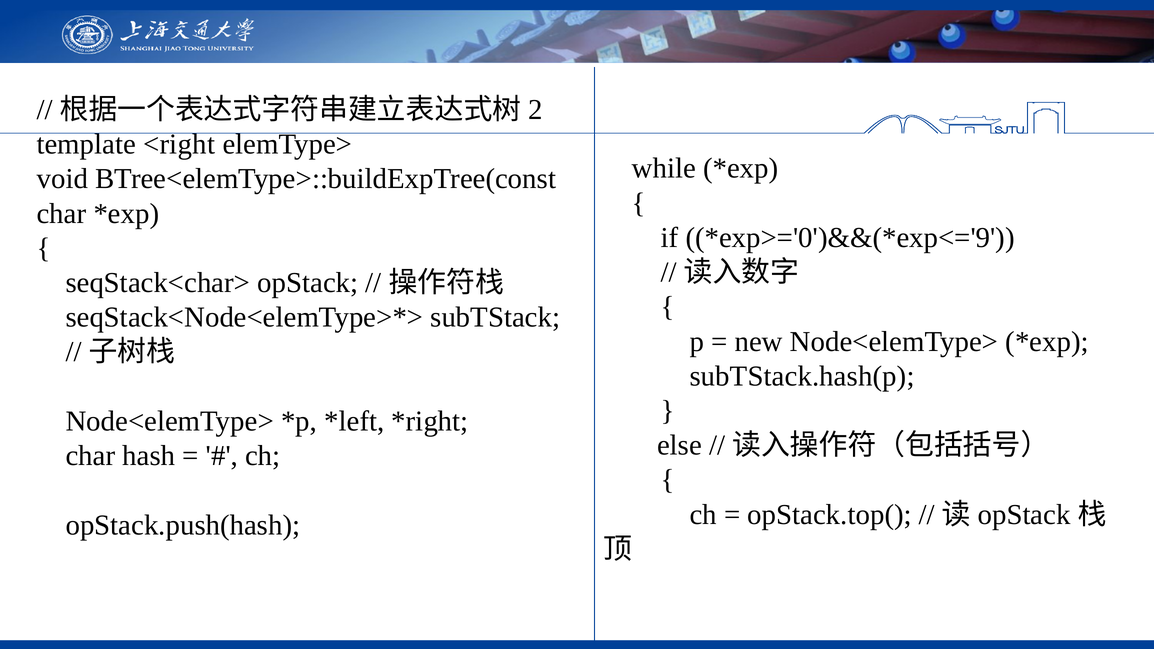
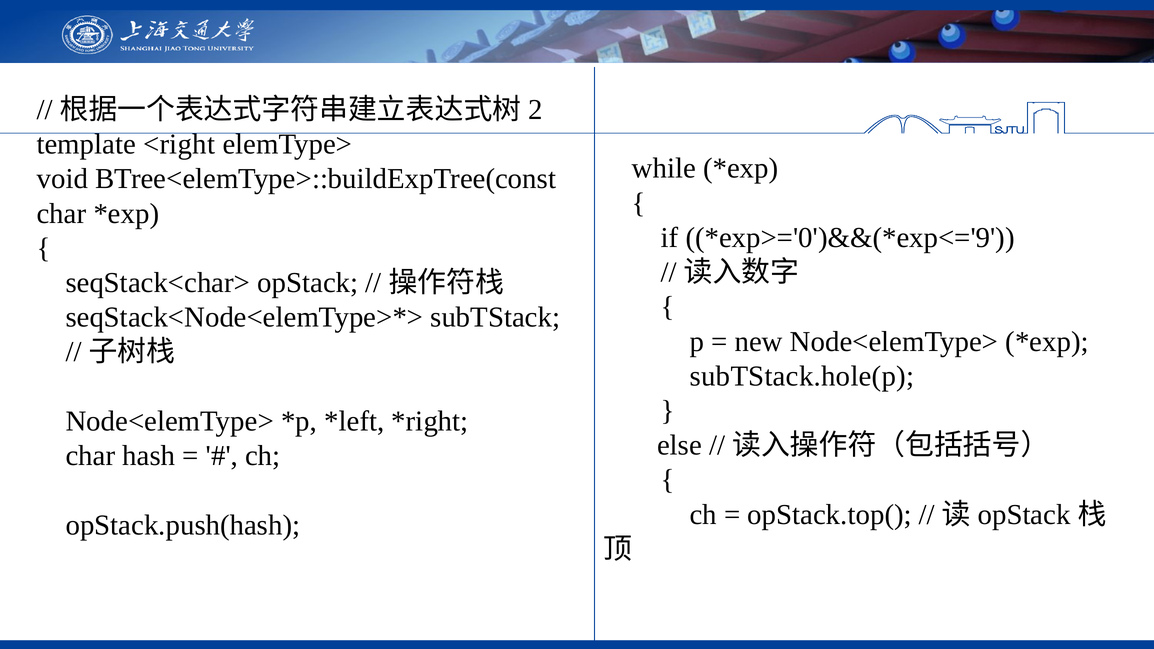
subTStack.hash(p: subTStack.hash(p -> subTStack.hole(p (802, 376)
